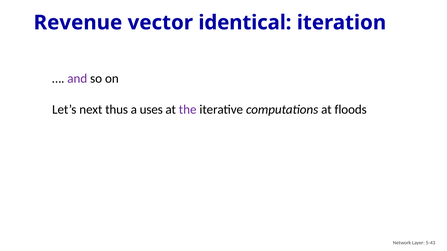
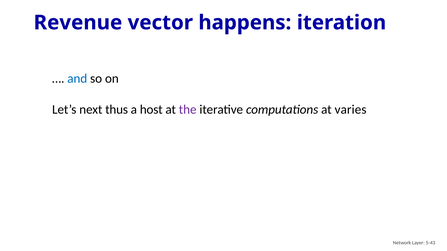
identical: identical -> happens (245, 23)
and colour: purple -> blue (77, 79)
uses: uses -> host (151, 110)
floods: floods -> varies (351, 110)
